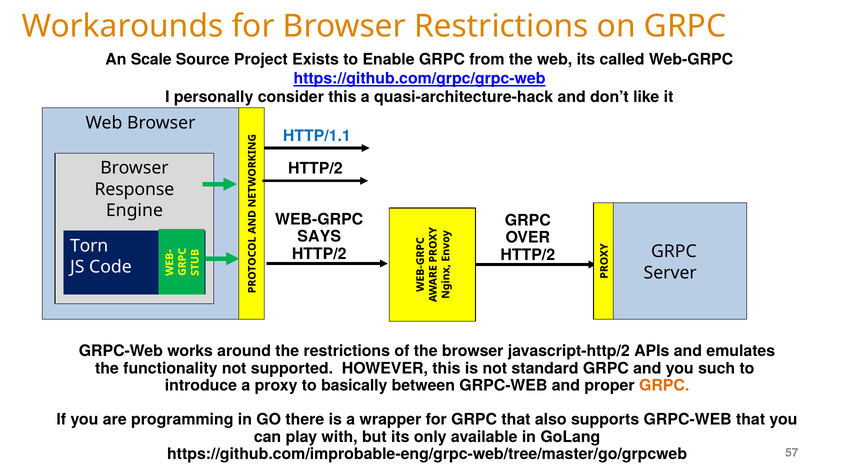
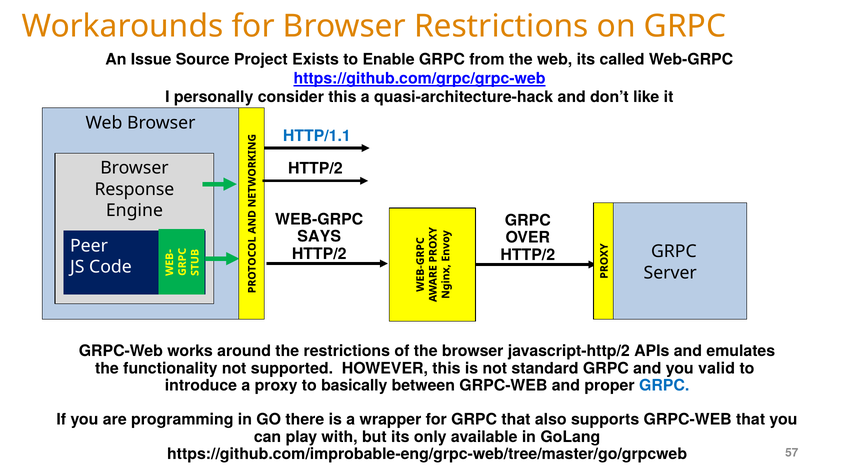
Scale: Scale -> Issue (151, 59)
Torn: Torn -> Peer (89, 246)
such: such -> valid (717, 369)
GRPC colour: orange -> blue (664, 386)
